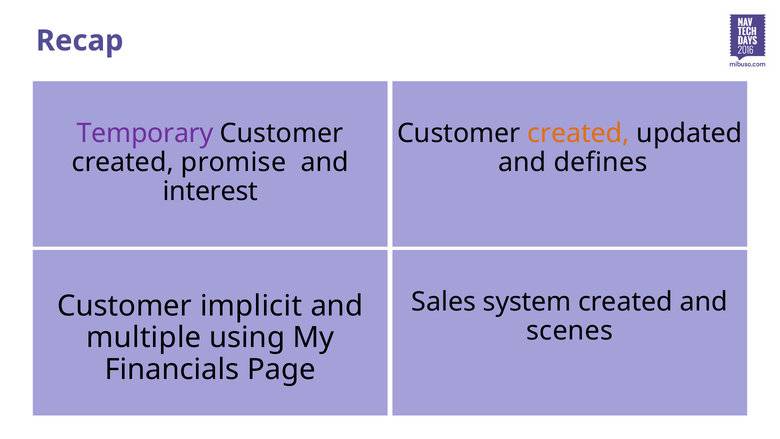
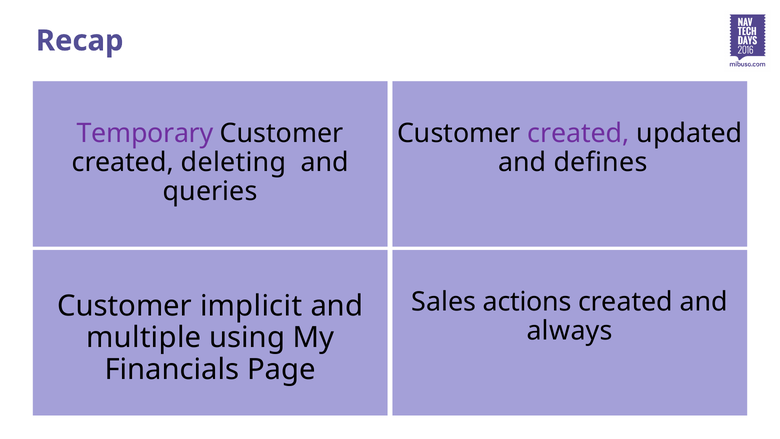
created colour: orange -> purple (579, 133)
promise: promise -> deleting (233, 162)
interest: interest -> queries (210, 191)
system: system -> actions (527, 302)
scenes: scenes -> always (570, 331)
